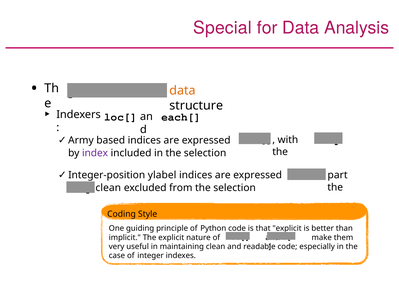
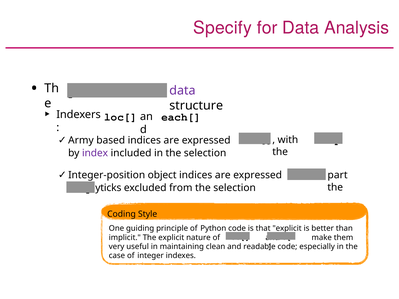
Special: Special -> Specify (223, 28)
data colour: orange -> purple (182, 91)
ylabel: ylabel -> object (162, 175)
clean: clean -> yticks (108, 188)
